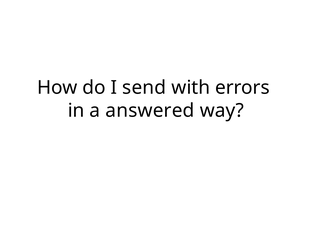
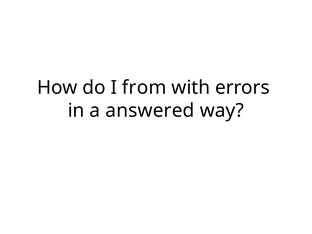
send: send -> from (144, 88)
